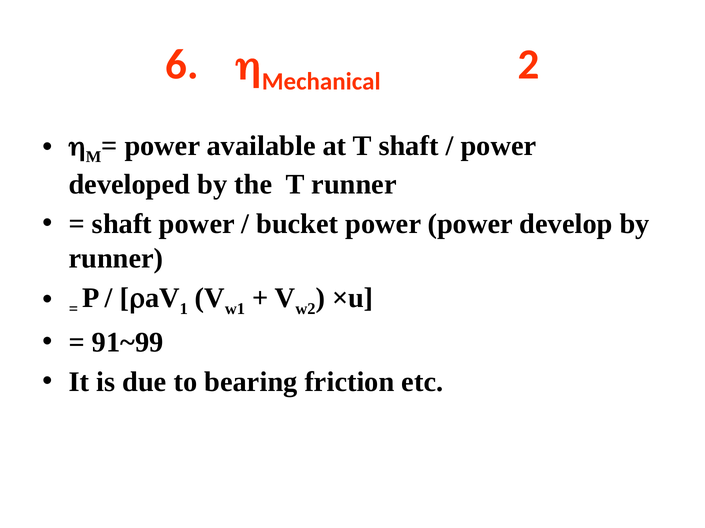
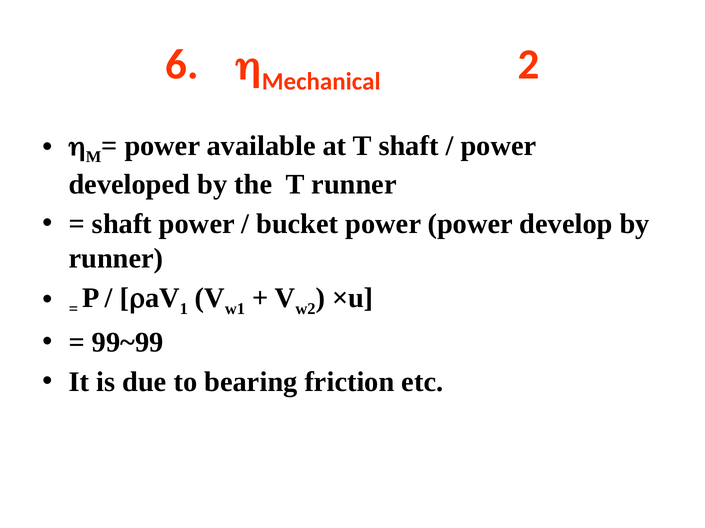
91~99: 91~99 -> 99~99 (128, 343)
